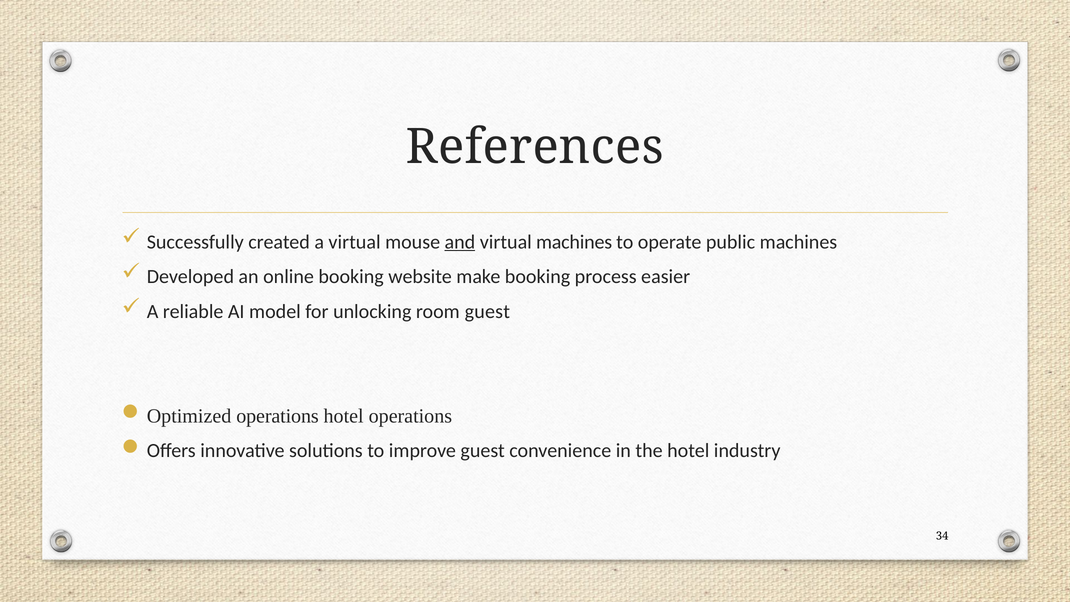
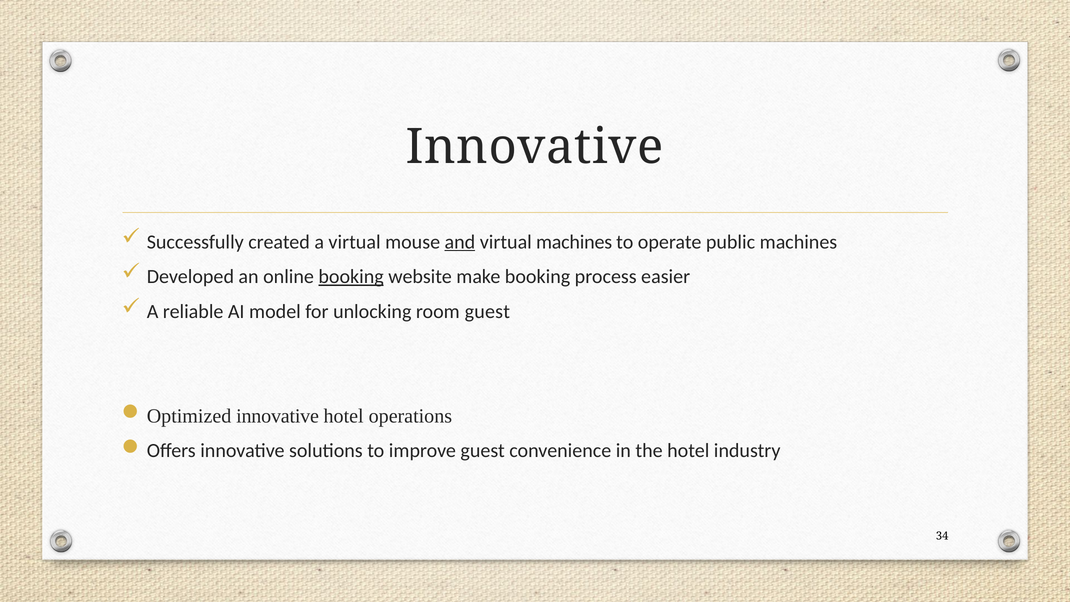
References: References -> Innovative (535, 147)
booking underline: none -> present (351, 277)
Optimized operations: operations -> innovative (278, 416)
